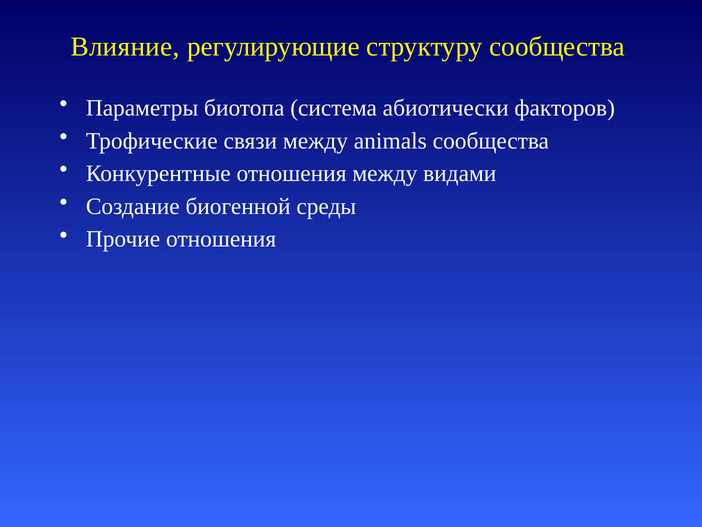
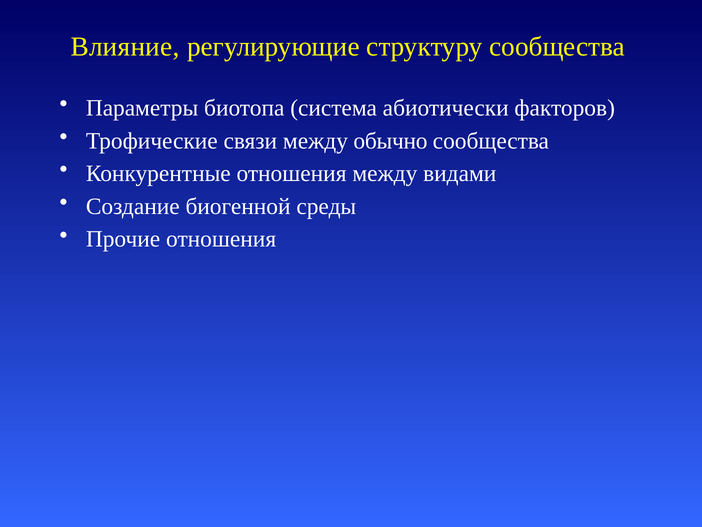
animals: animals -> обычно (390, 141)
